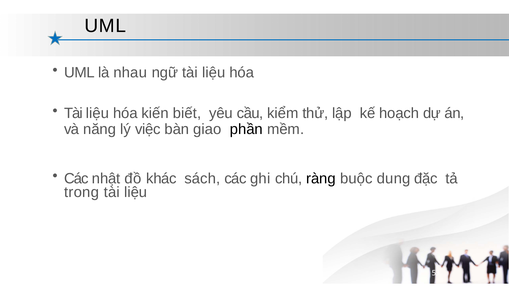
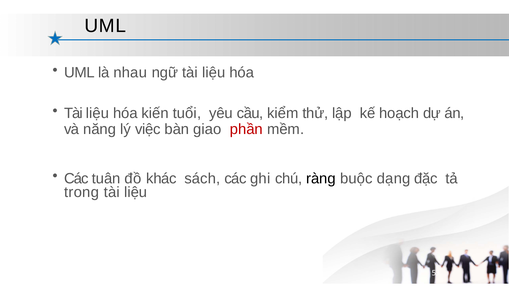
biết: biết -> tuổi (187, 113)
phần colour: black -> red (246, 129)
nhật: nhật -> tuân (106, 178)
dung: dung -> dạng (394, 178)
